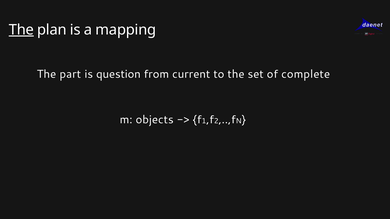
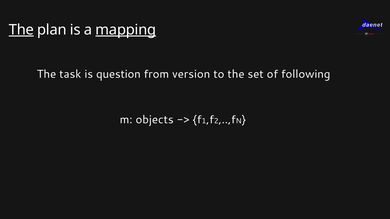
mapping underline: none -> present (126, 30)
part: part -> task (70, 74)
current: current -> version (191, 74)
complete: complete -> following (306, 74)
